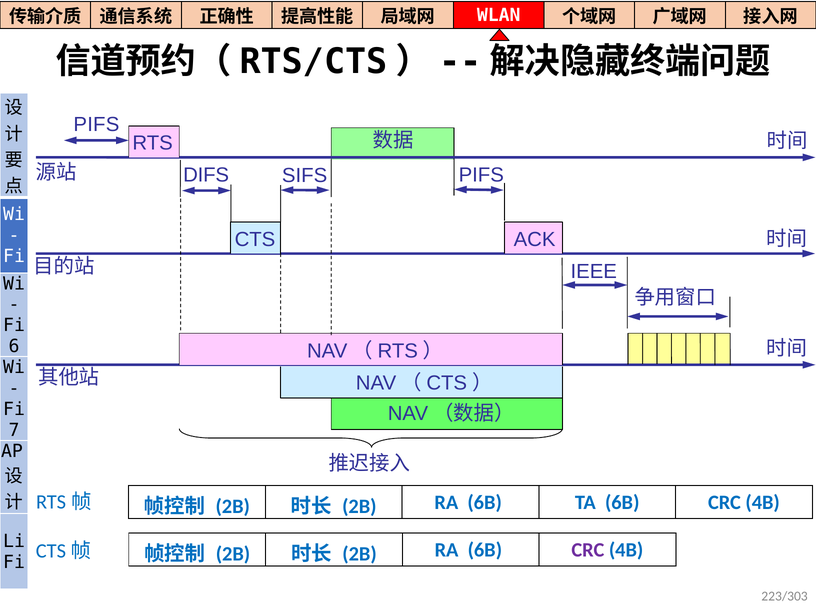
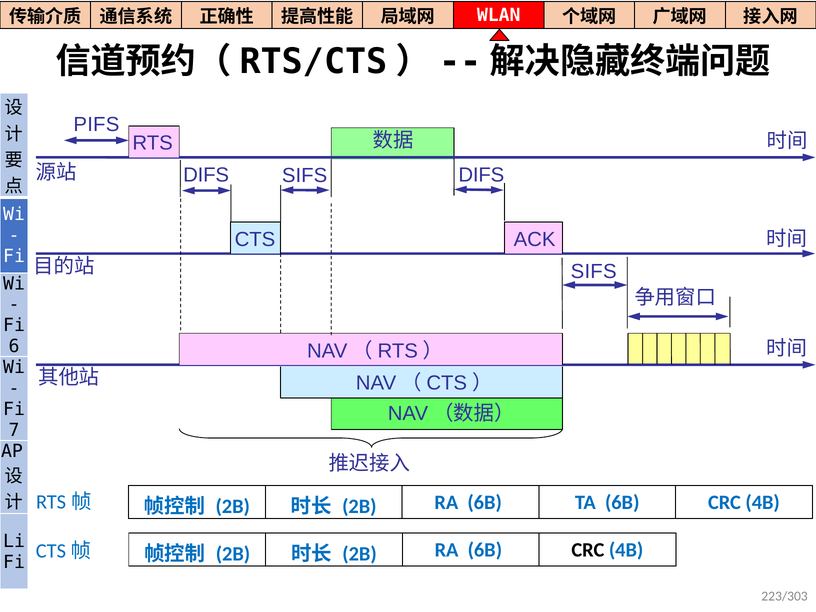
SIFS PIFS: PIFS -> DIFS (481, 175)
IEEE: IEEE -> SIFS (594, 272)
CRC colour: purple -> black (588, 550)
